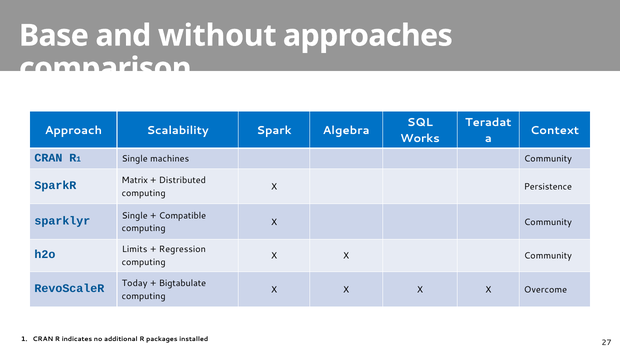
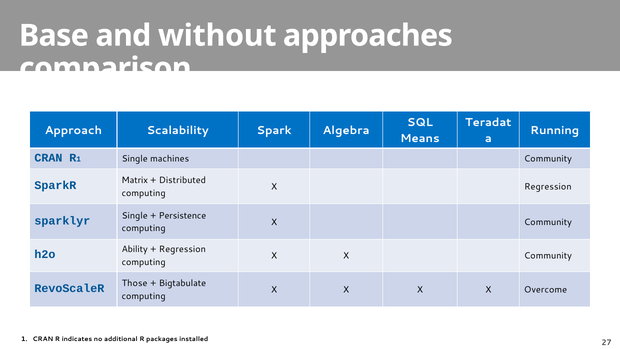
Context: Context -> Running (555, 130)
Works: Works -> Means (420, 138)
X Persistence: Persistence -> Regression (548, 187)
Compatible: Compatible -> Persistence (182, 215)
Limits: Limits -> Ability (135, 249)
Today: Today -> Those (135, 283)
